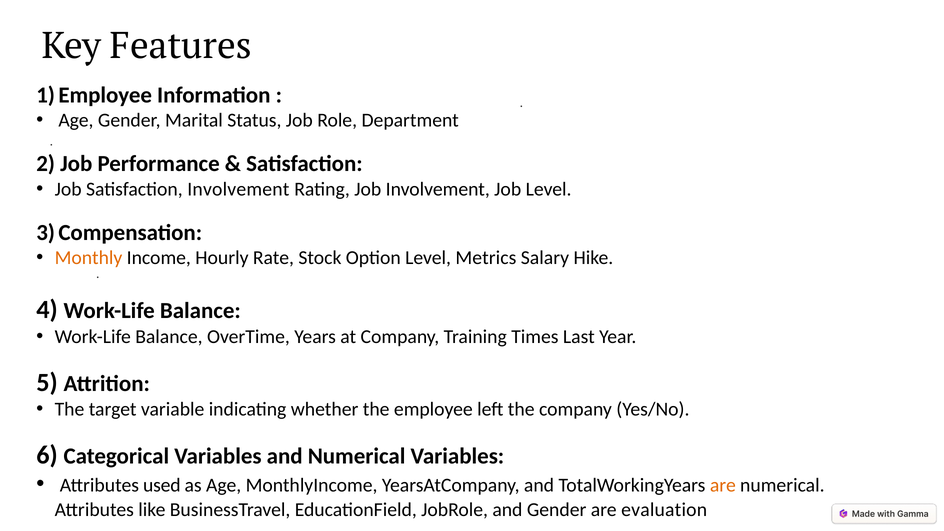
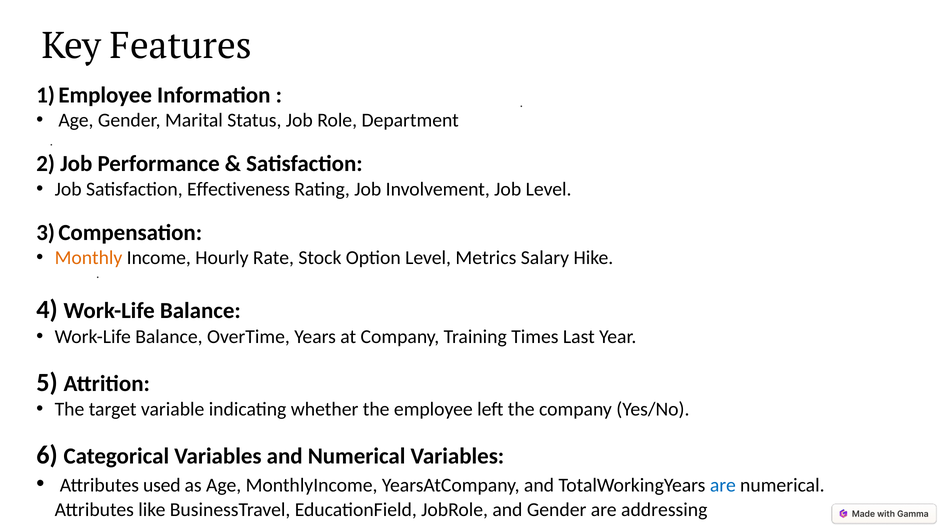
Satisfaction Involvement: Involvement -> Effectiveness (239, 189)
are colour: orange -> blue (723, 485)
evaluation: evaluation -> addressing (664, 510)
